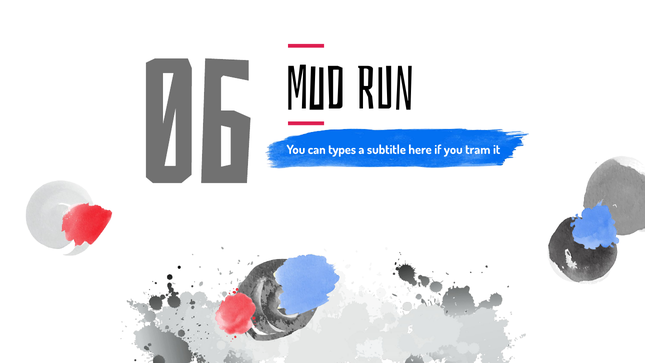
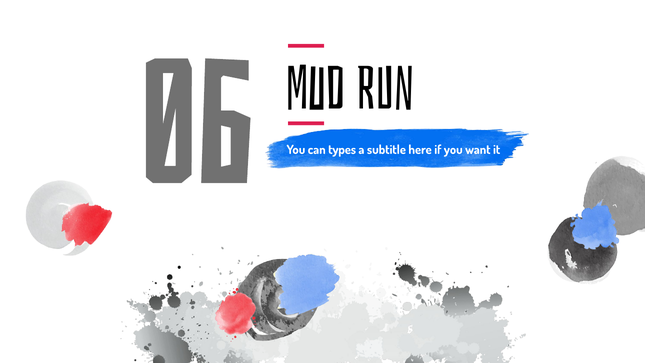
tram: tram -> want (478, 150)
